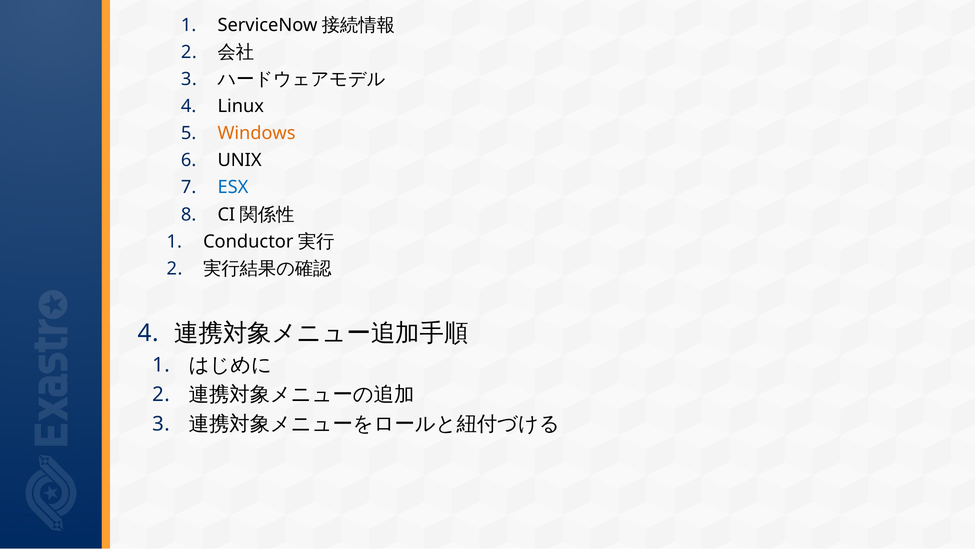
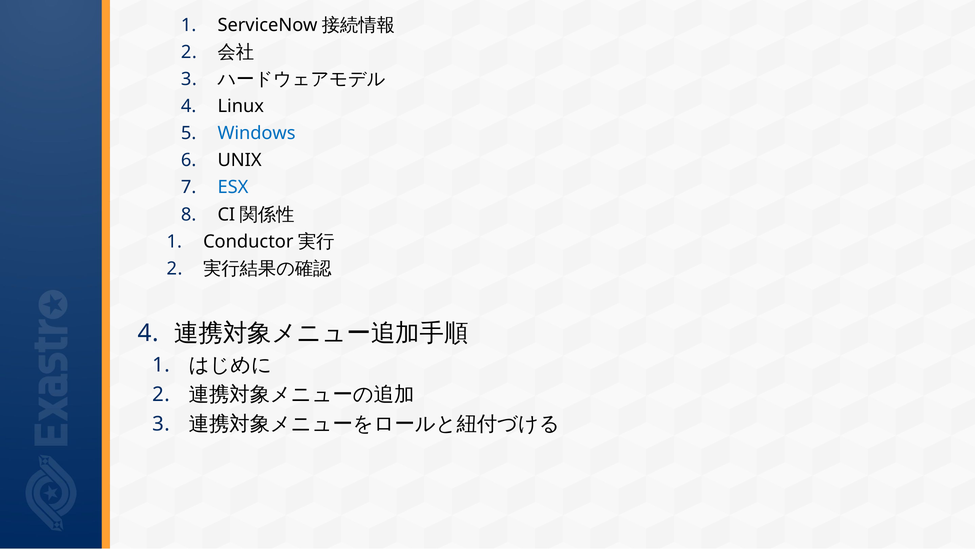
Windows colour: orange -> blue (257, 133)
